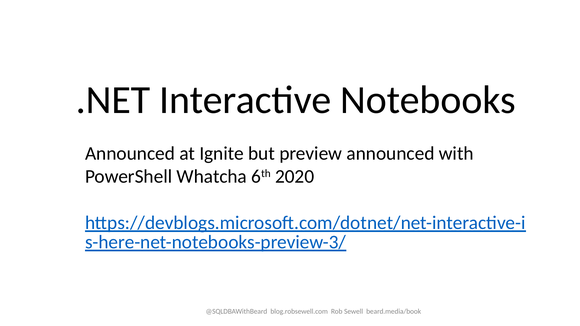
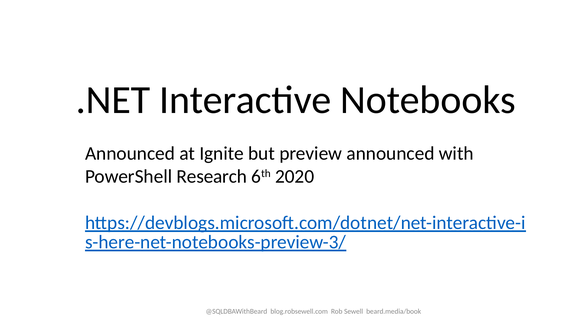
Whatcha: Whatcha -> Research (212, 177)
